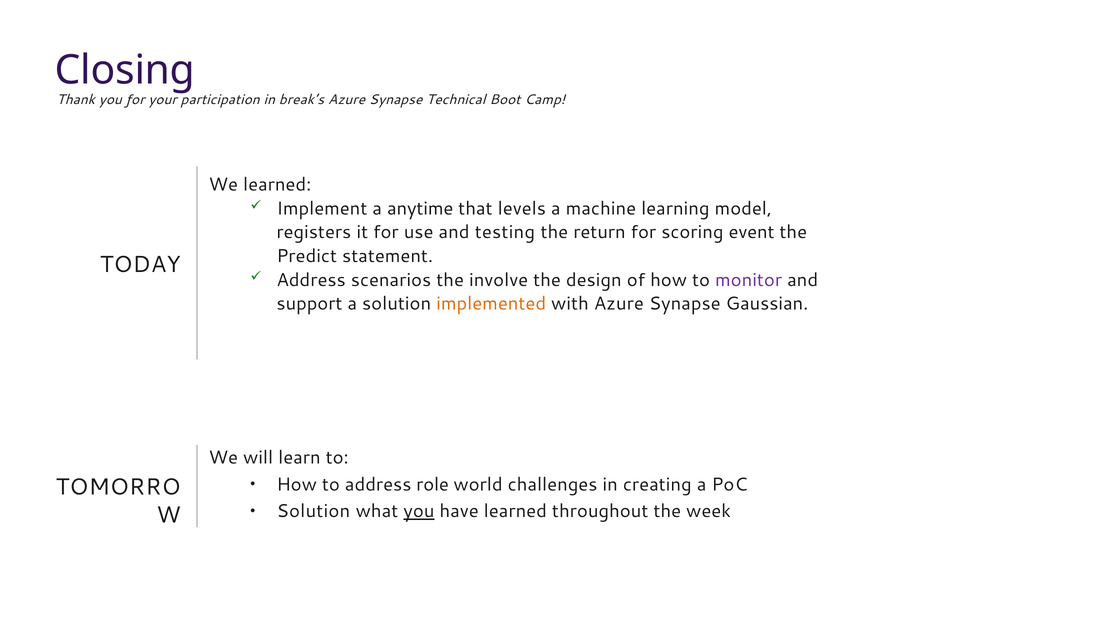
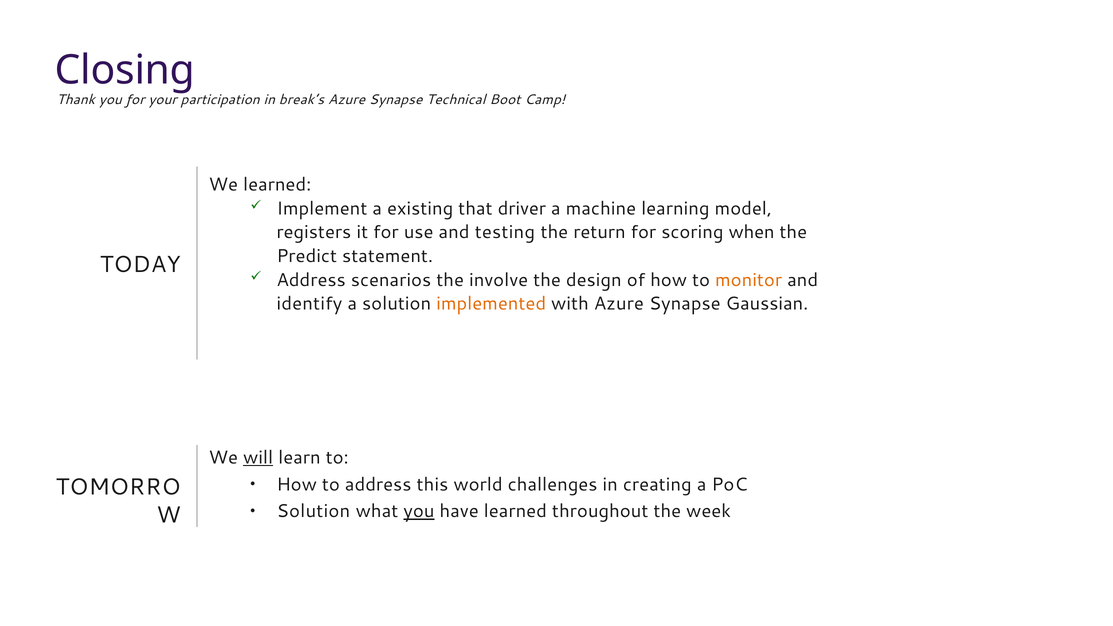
anytime: anytime -> existing (420, 209)
levels: levels -> driver (522, 209)
event: event -> when (752, 232)
monitor colour: purple -> orange (749, 280)
support: support -> identify (309, 304)
will underline: none -> present (258, 458)
role: role -> this (432, 485)
